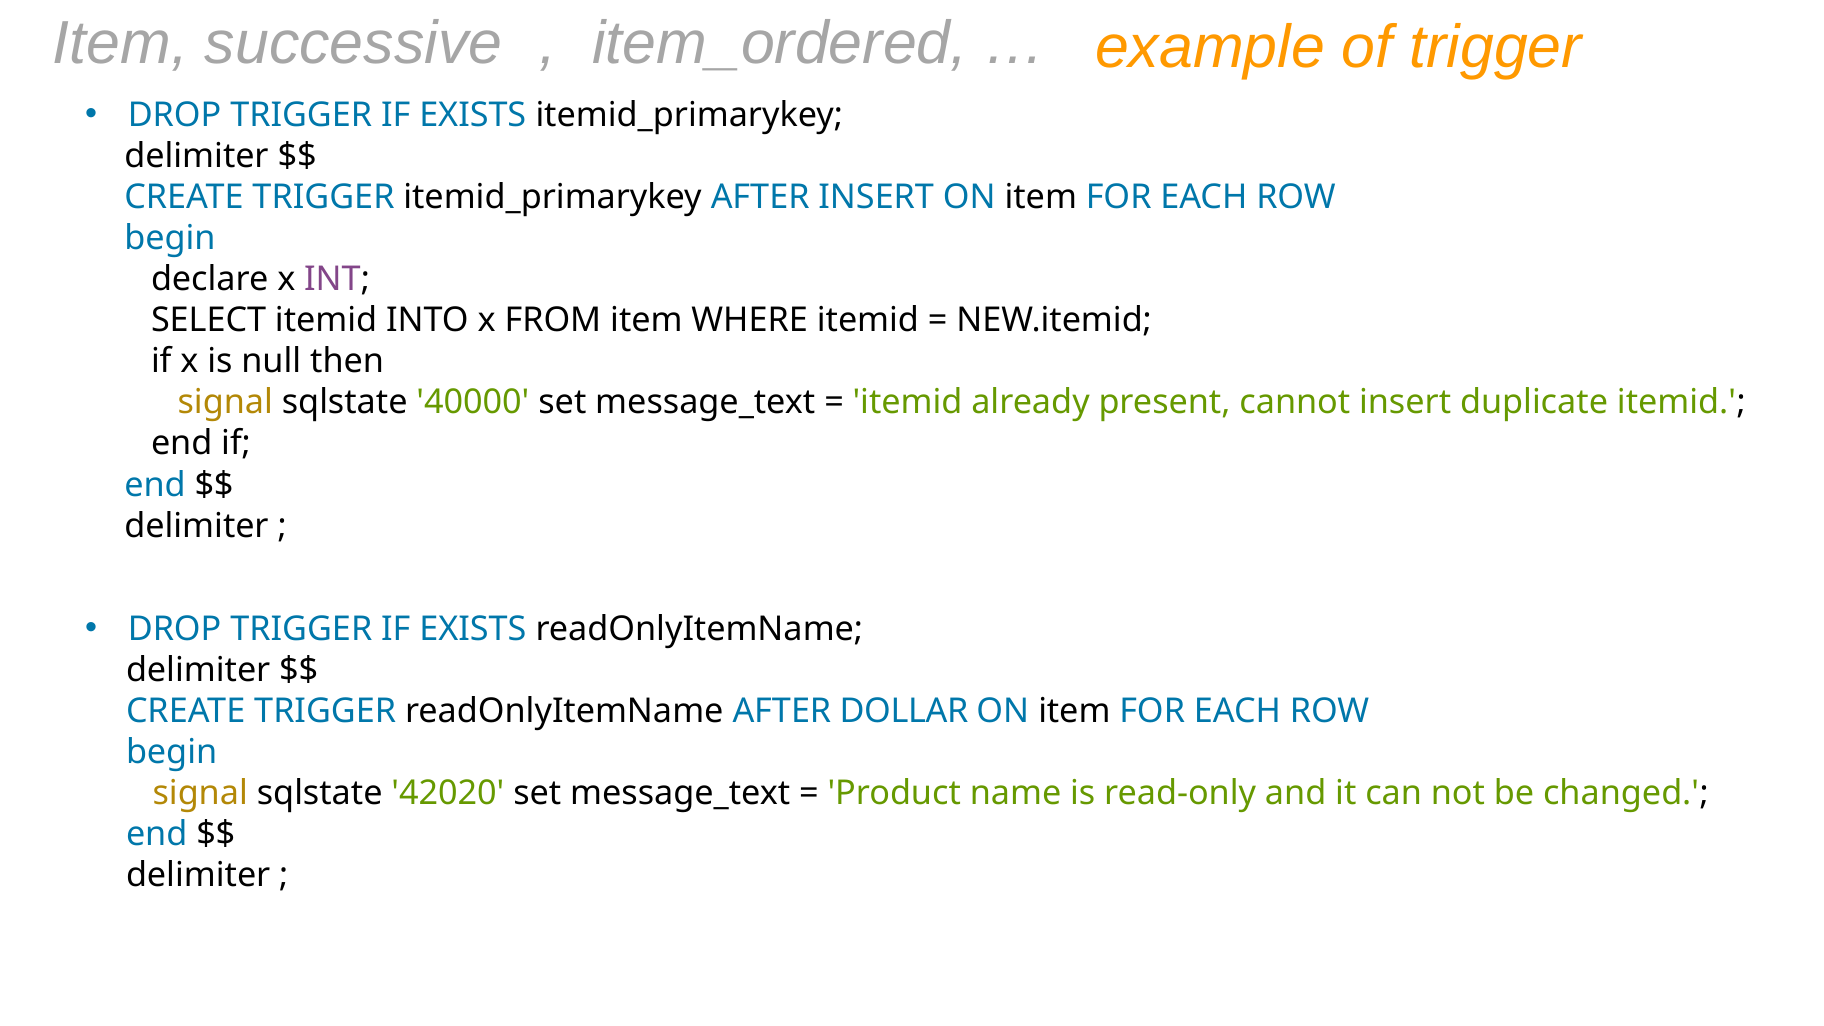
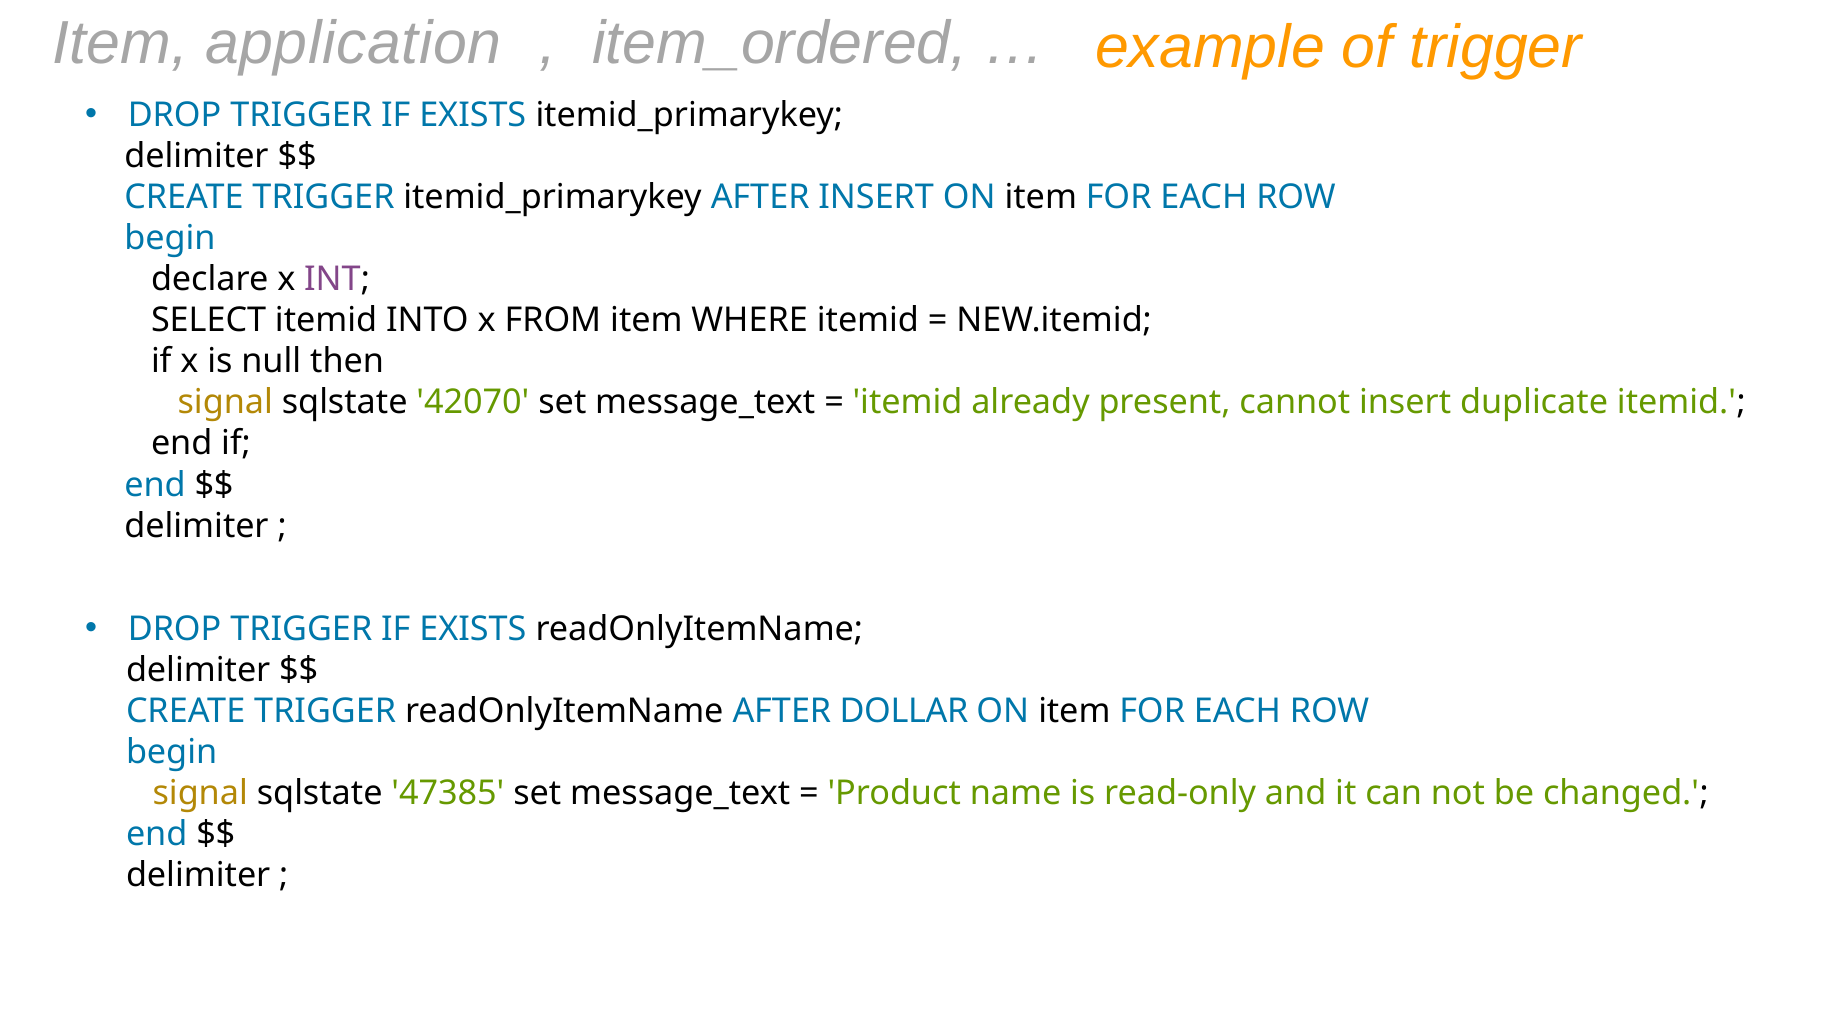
successive: successive -> application (353, 43)
40000: 40000 -> 42070 (473, 403)
42020: 42020 -> 47385 (448, 793)
